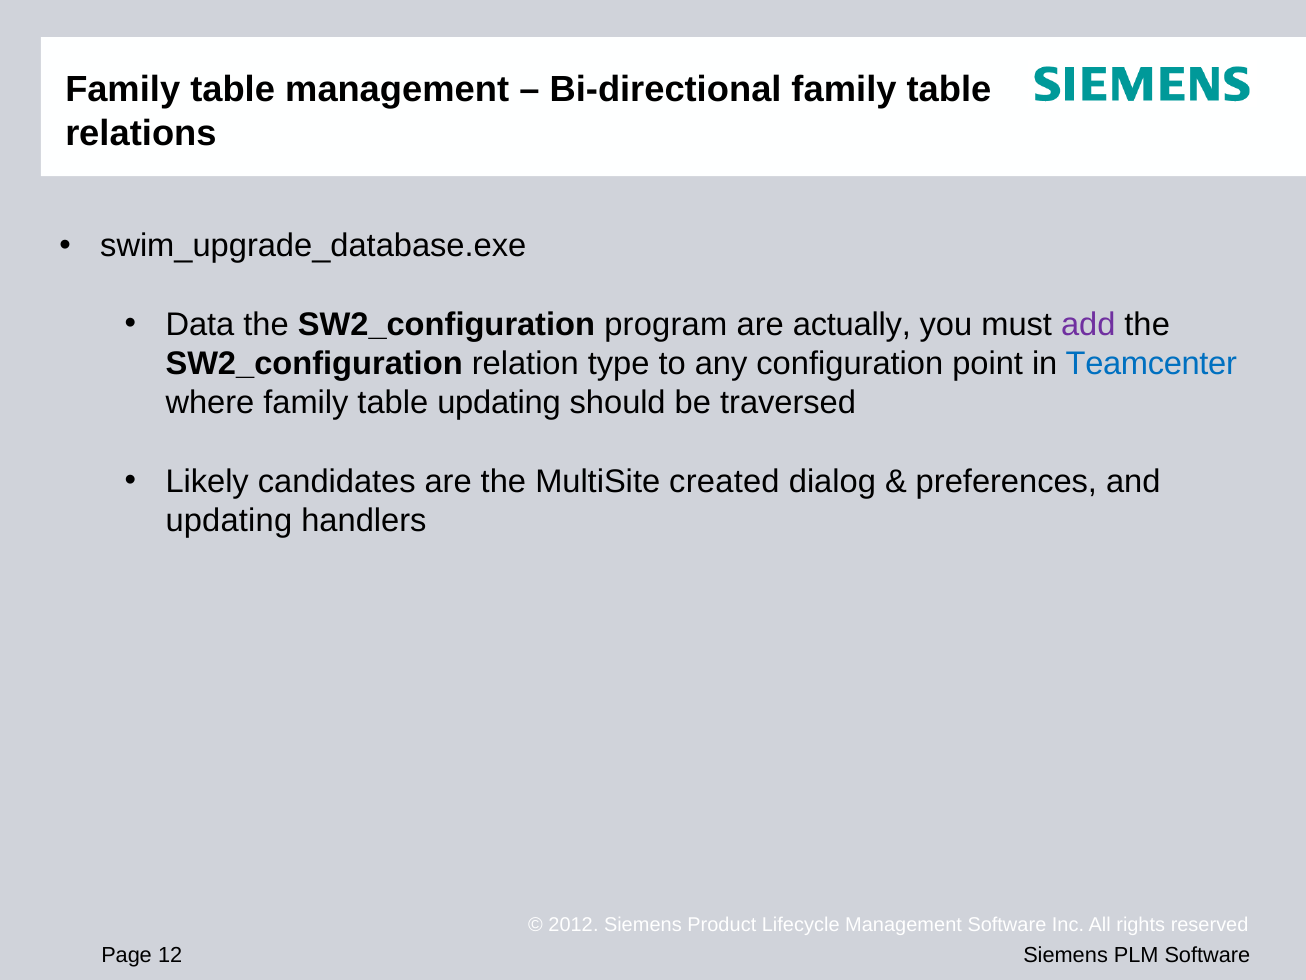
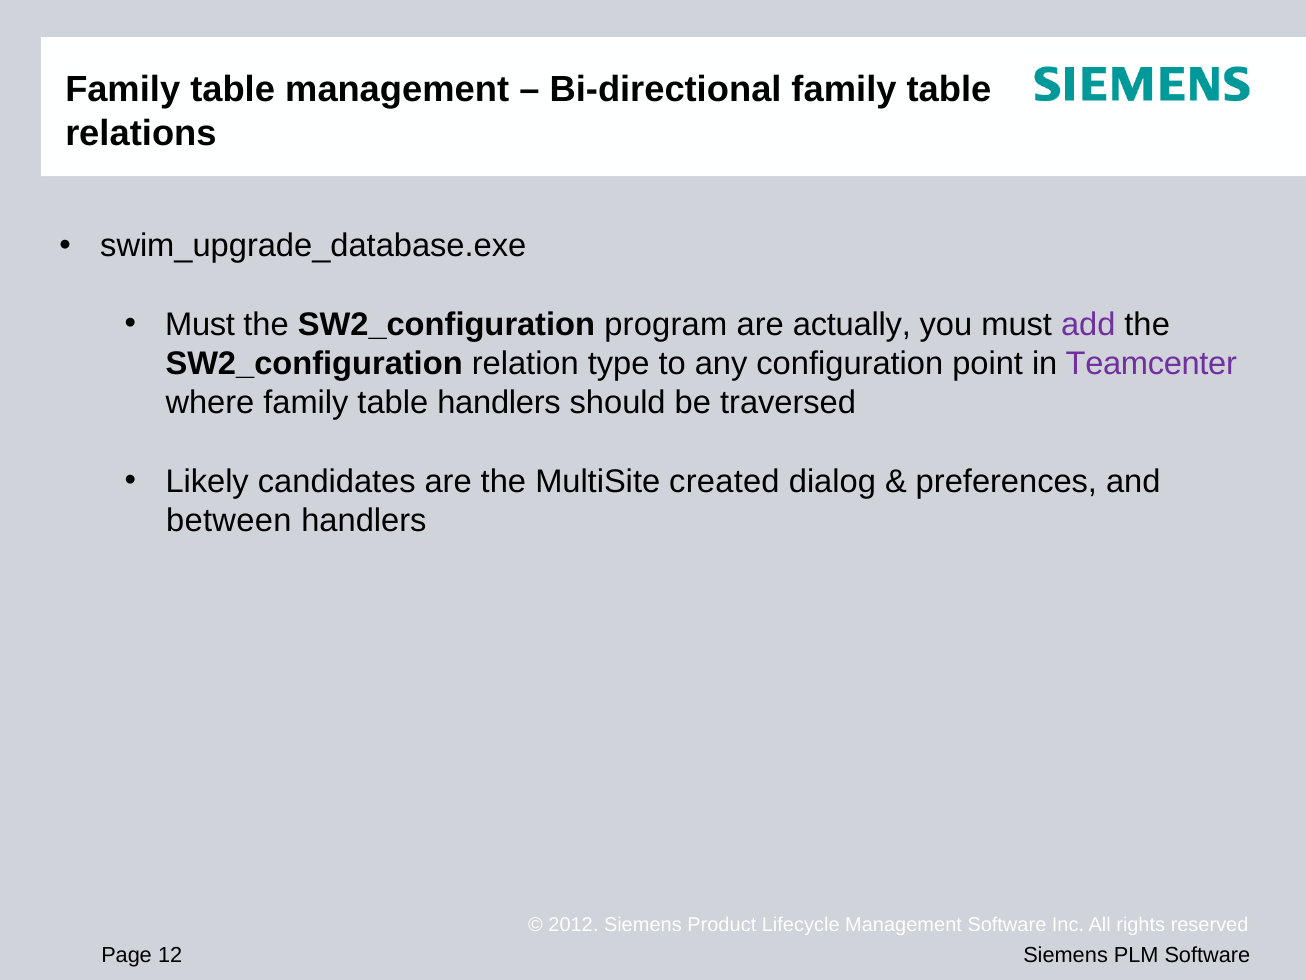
Data: Data -> Must (200, 324)
Teamcenter colour: blue -> purple (1151, 363)
table updating: updating -> handlers (499, 403)
updating: updating -> between (229, 520)
